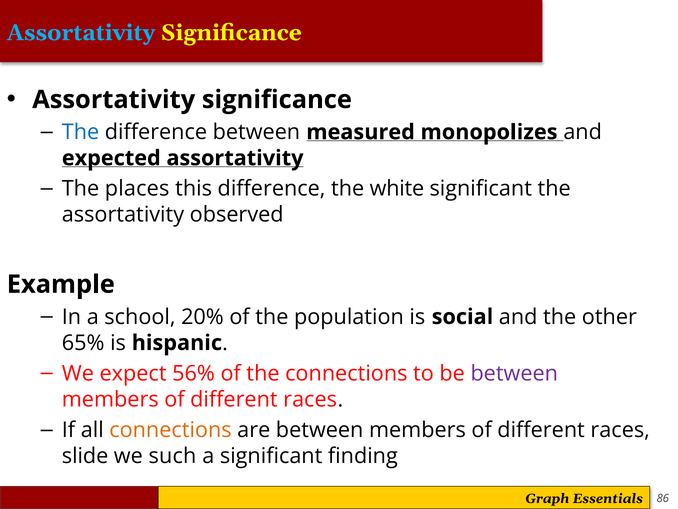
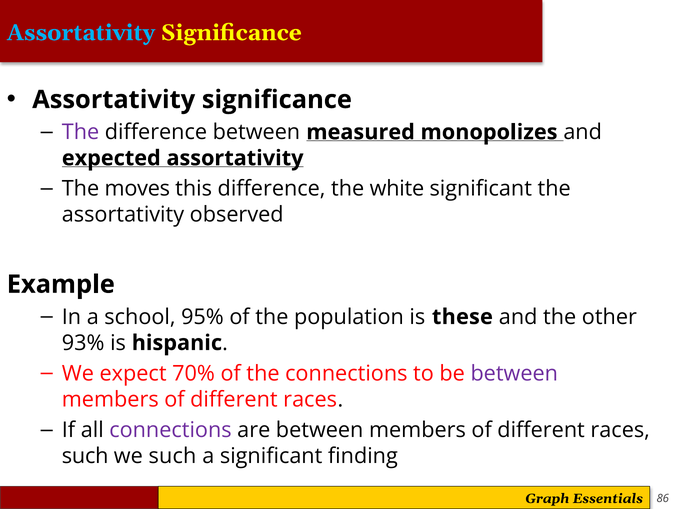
The colour: blue -> purple (81, 132)
places: places -> moves (137, 188)
20%: 20% -> 95% (202, 317)
social: social -> these (462, 317)
65%: 65% -> 93% (83, 343)
56%: 56% -> 70% (194, 373)
connections colour: orange -> purple (170, 429)
slide: slide -> such (85, 455)
